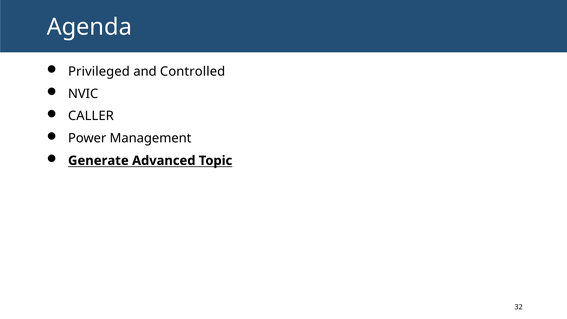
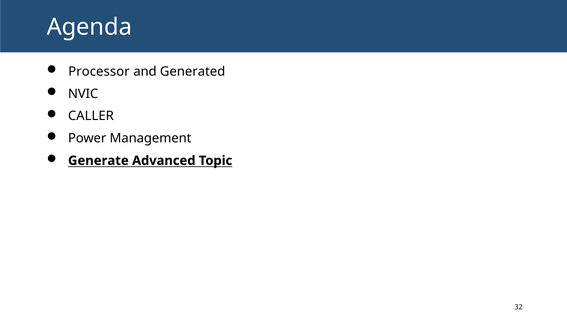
Privileged: Privileged -> Processor (99, 71)
Controlled: Controlled -> Generated (193, 71)
